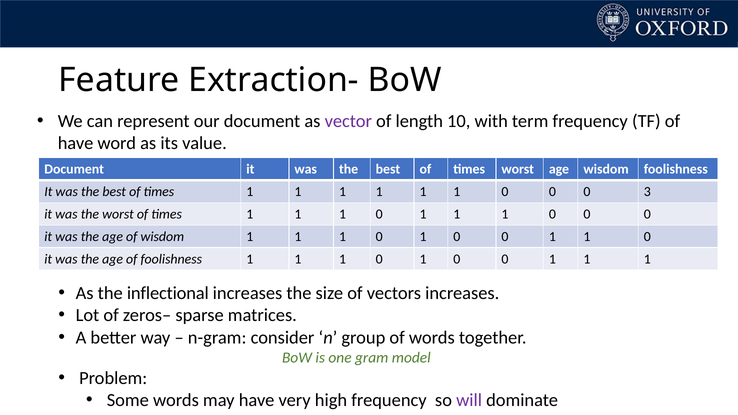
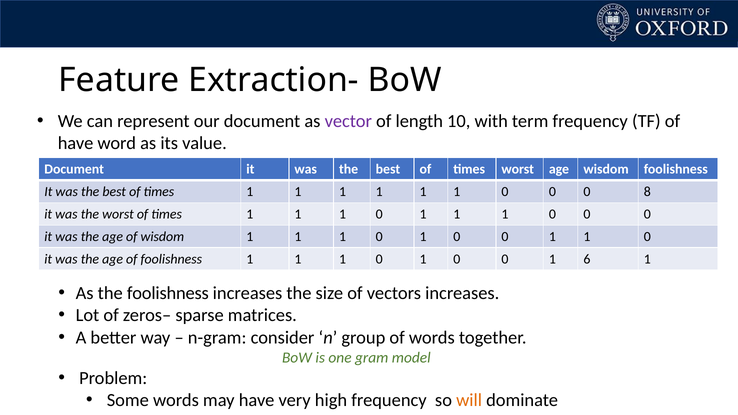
3: 3 -> 8 (647, 192)
1: 1 -> 6 (587, 259)
the inflectional: inflectional -> foolishness (168, 293)
will colour: purple -> orange (469, 400)
